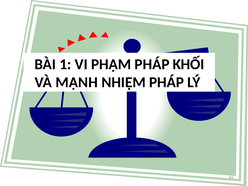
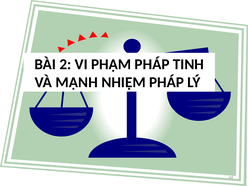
1: 1 -> 2 (65, 64)
KHỐI: KHỐI -> TINH (188, 64)
